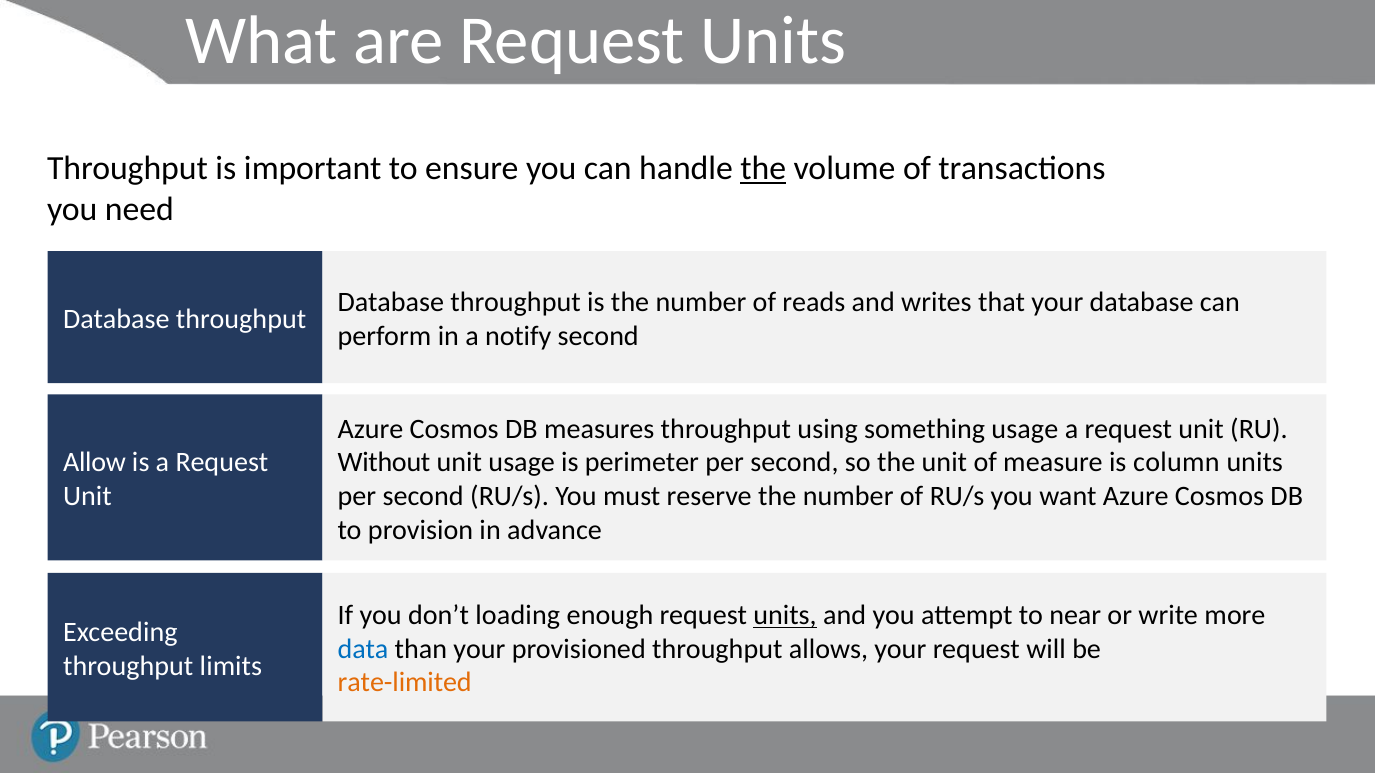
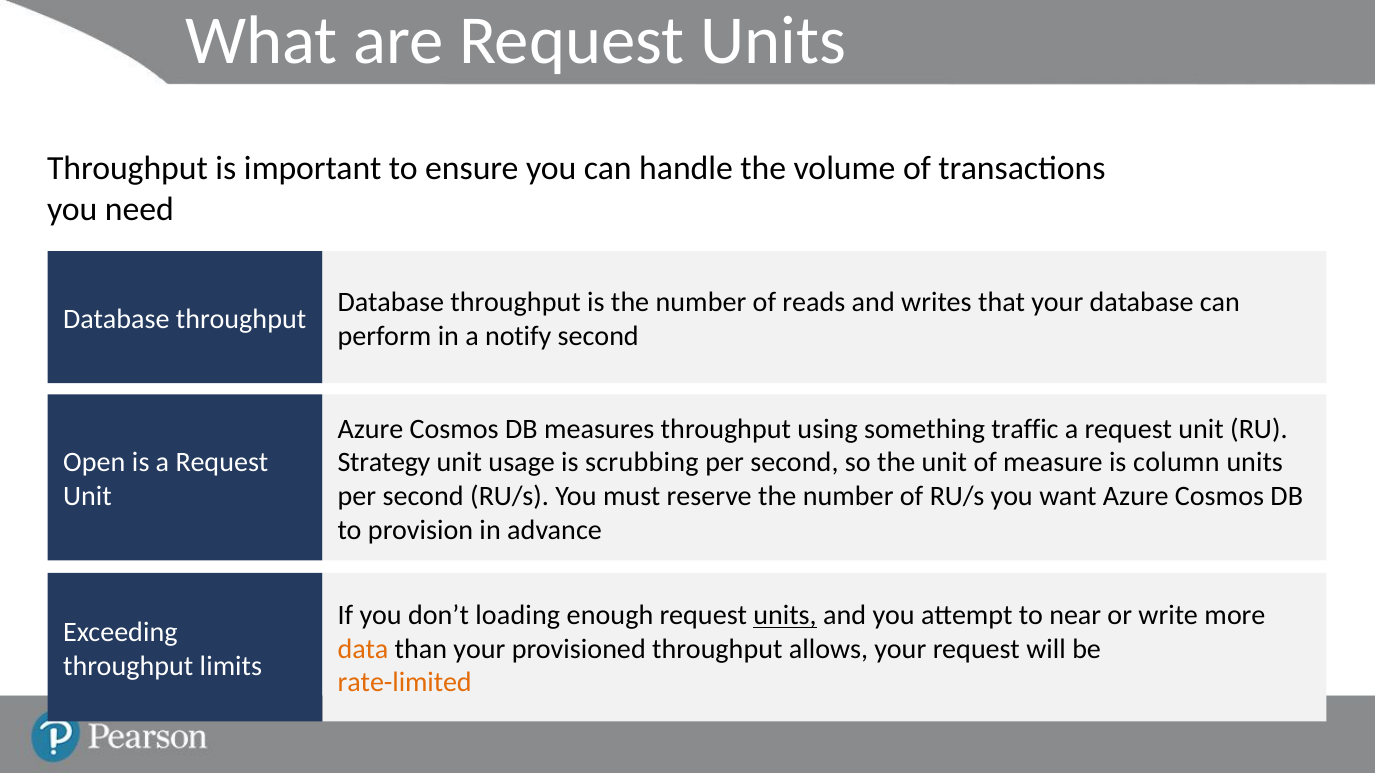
the underline: present -> none (763, 169)
something usage: usage -> traffic (1025, 429)
Allow: Allow -> Open (94, 463)
Without: Without -> Strategy (384, 463)
perimeter: perimeter -> scrubbing (642, 463)
data colour: blue -> orange (363, 649)
